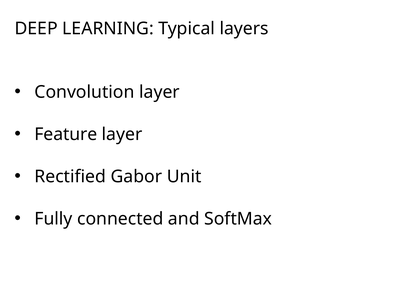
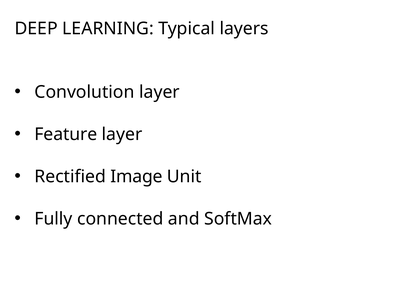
Gabor: Gabor -> Image (136, 177)
